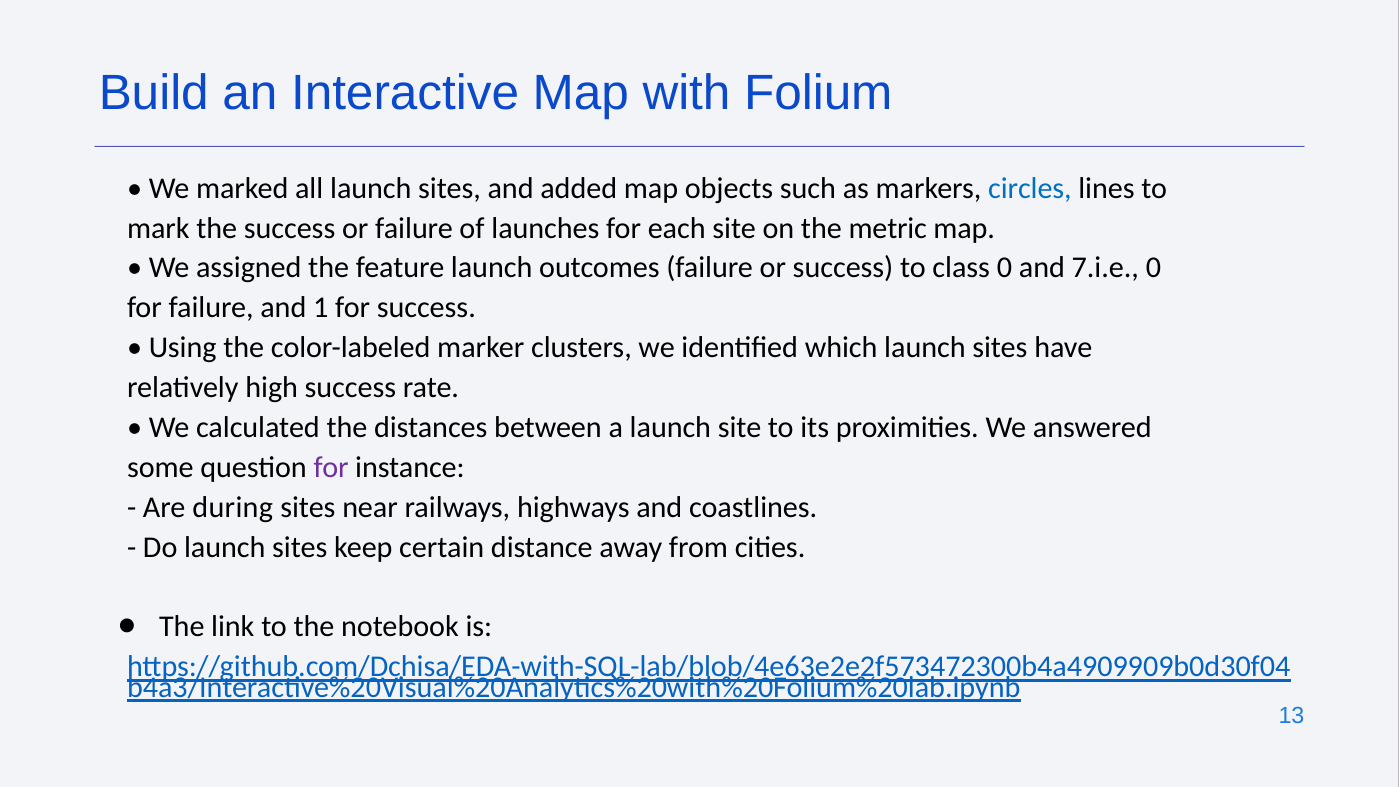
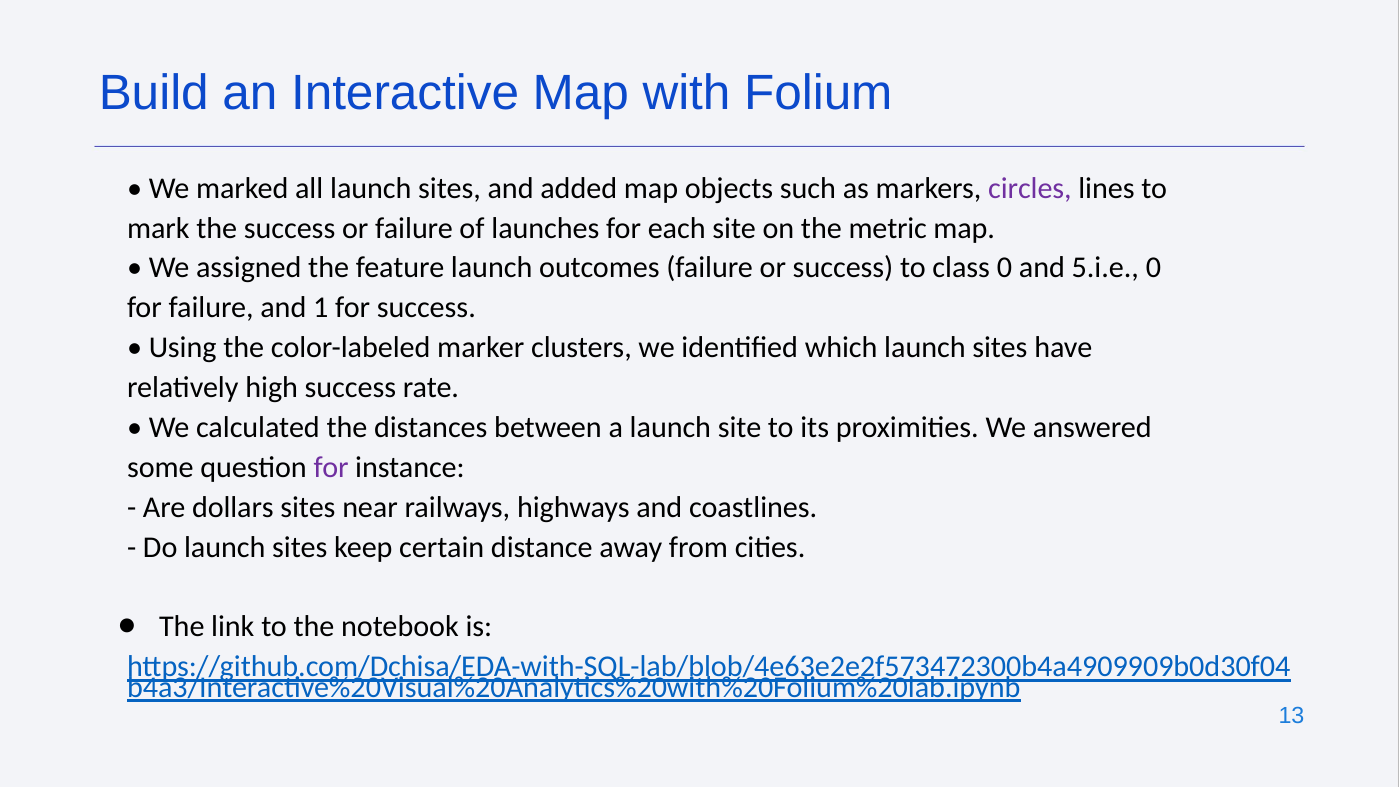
circles colour: blue -> purple (1030, 188)
7.i.e: 7.i.e -> 5.i.e (1105, 268)
during: during -> dollars (233, 507)
